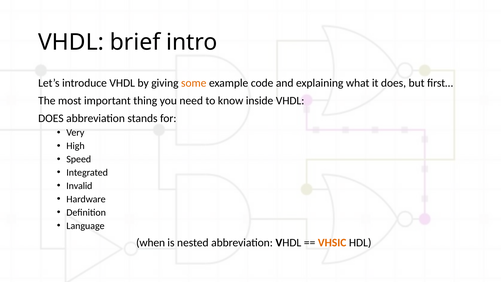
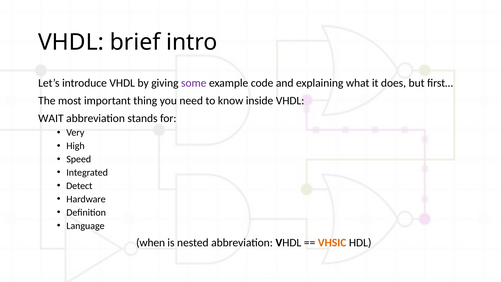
some colour: orange -> purple (194, 83)
DOES: DOES -> WAIT (51, 118)
Invalid: Invalid -> Detect (79, 186)
